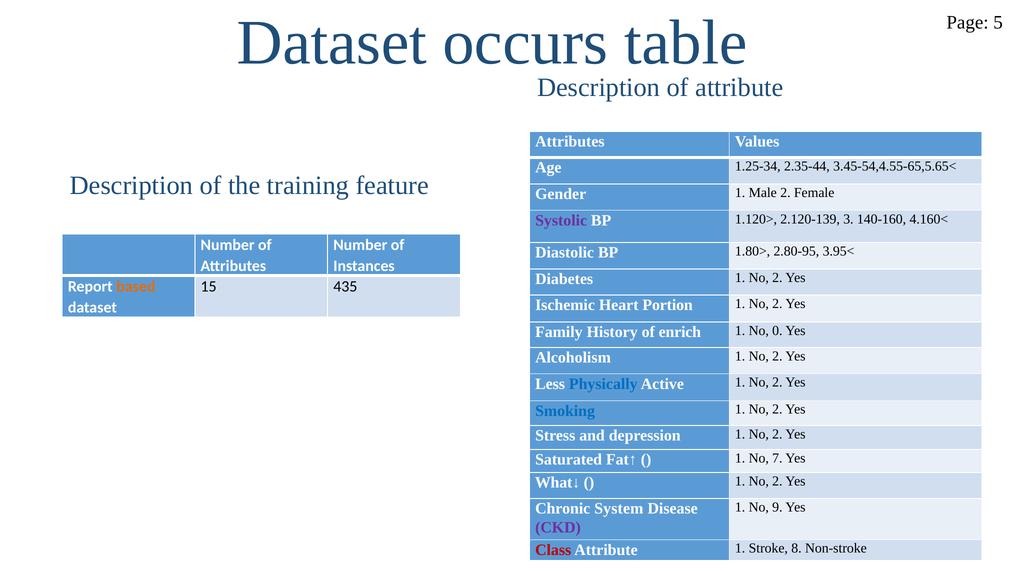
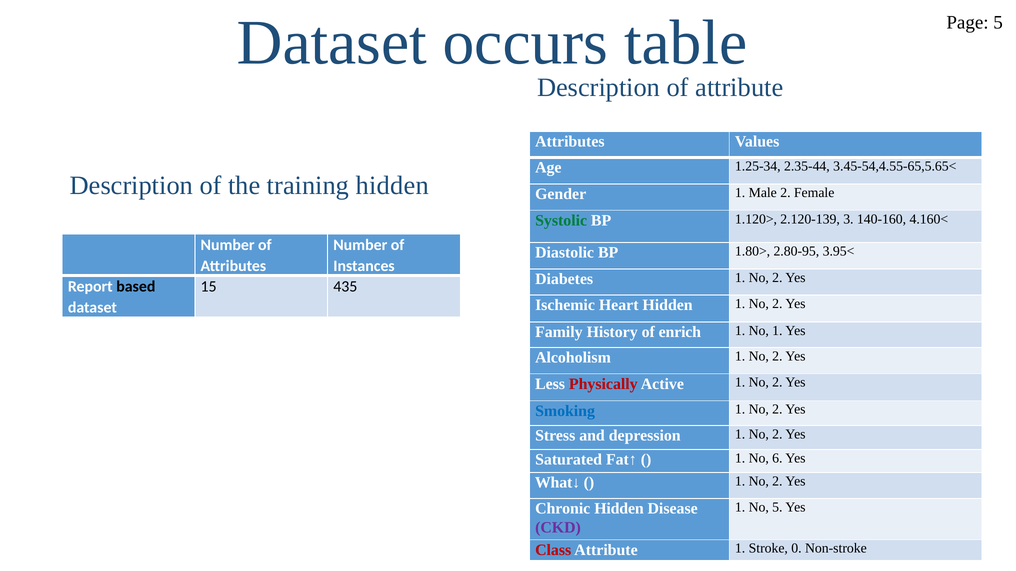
training feature: feature -> hidden (392, 186)
Systolic colour: purple -> green (561, 221)
based colour: orange -> black (136, 287)
Heart Portion: Portion -> Hidden (668, 305)
No 0: 0 -> 1 (777, 331)
Physically colour: blue -> red (603, 384)
7: 7 -> 6 (777, 459)
No 9: 9 -> 5 (777, 508)
Chronic System: System -> Hidden (619, 509)
8: 8 -> 0 (796, 549)
